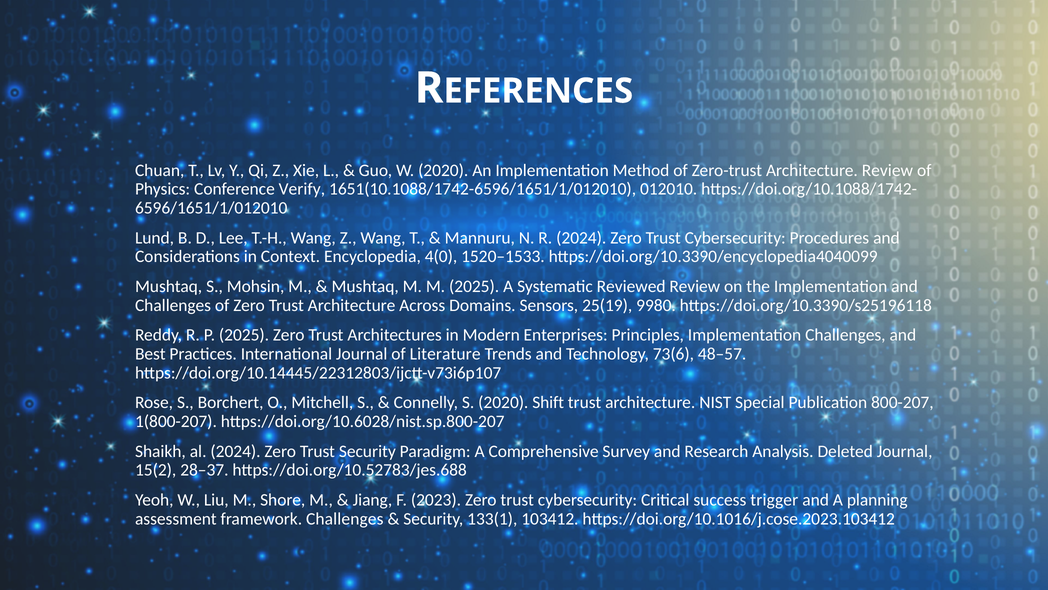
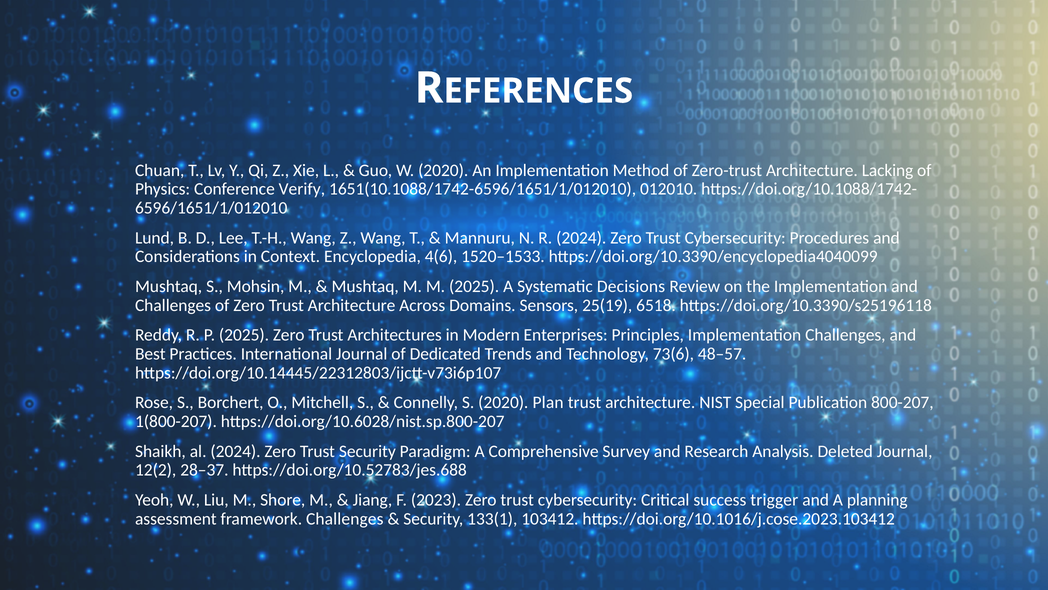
Architecture Review: Review -> Lacking (888, 170)
4(0: 4(0 -> 4(6 (441, 256)
Reviewed: Reviewed -> Decisions (631, 286)
9980: 9980 -> 6518 (656, 305)
Literature: Literature -> Dedicated (445, 354)
Shift: Shift -> Plan (548, 402)
15(2: 15(2 -> 12(2 (156, 470)
